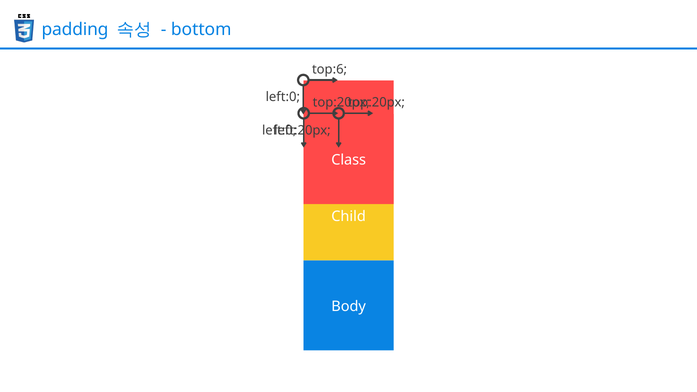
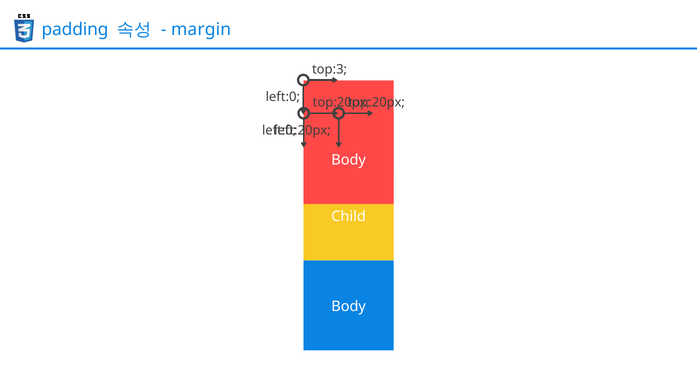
bottom: bottom -> margin (201, 29)
top:6: top:6 -> top:3 (330, 69)
Class: Class -> Body (349, 160)
